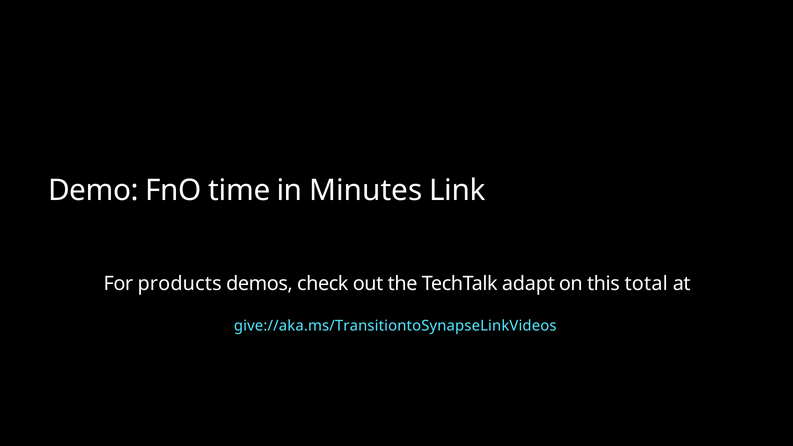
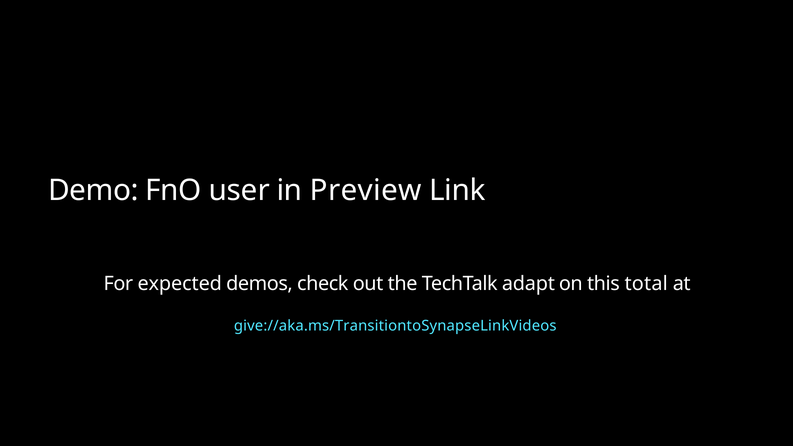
time: time -> user (239, 190)
Minutes: Minutes -> Preview (366, 190)
products: products -> expected (180, 284)
